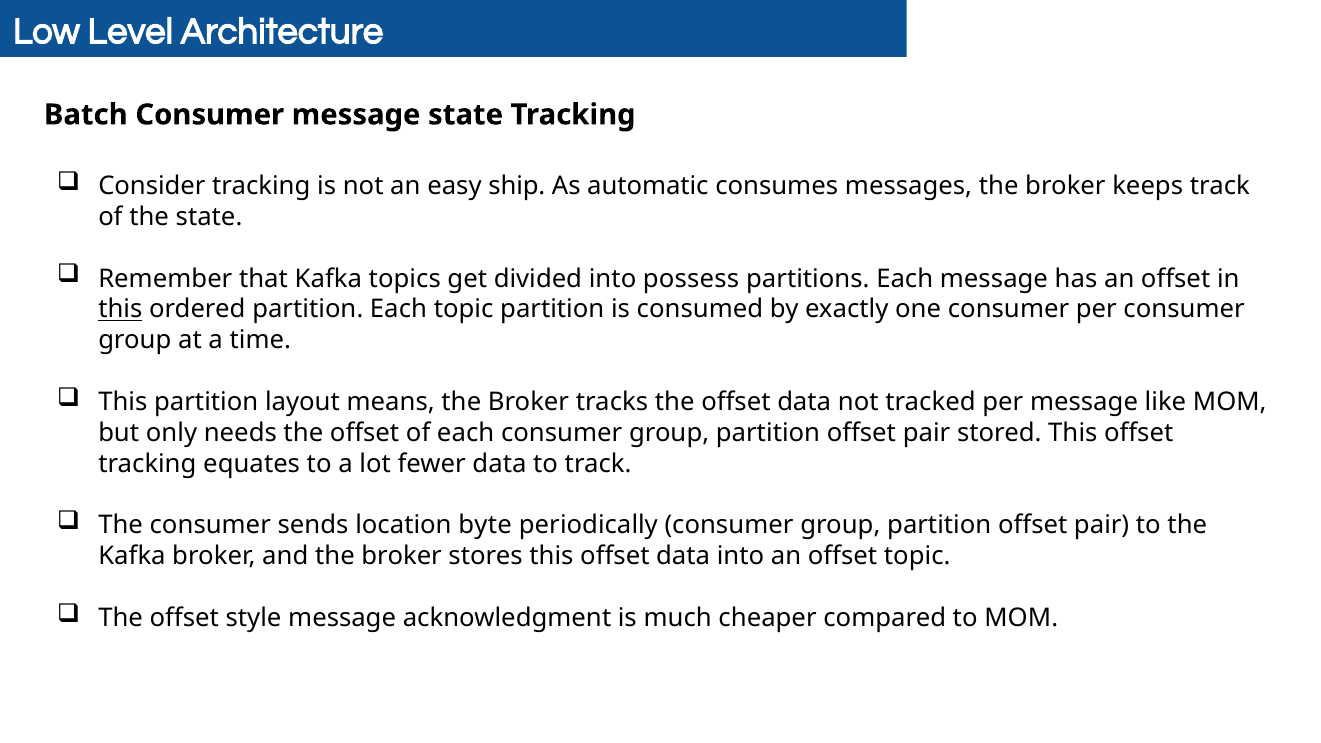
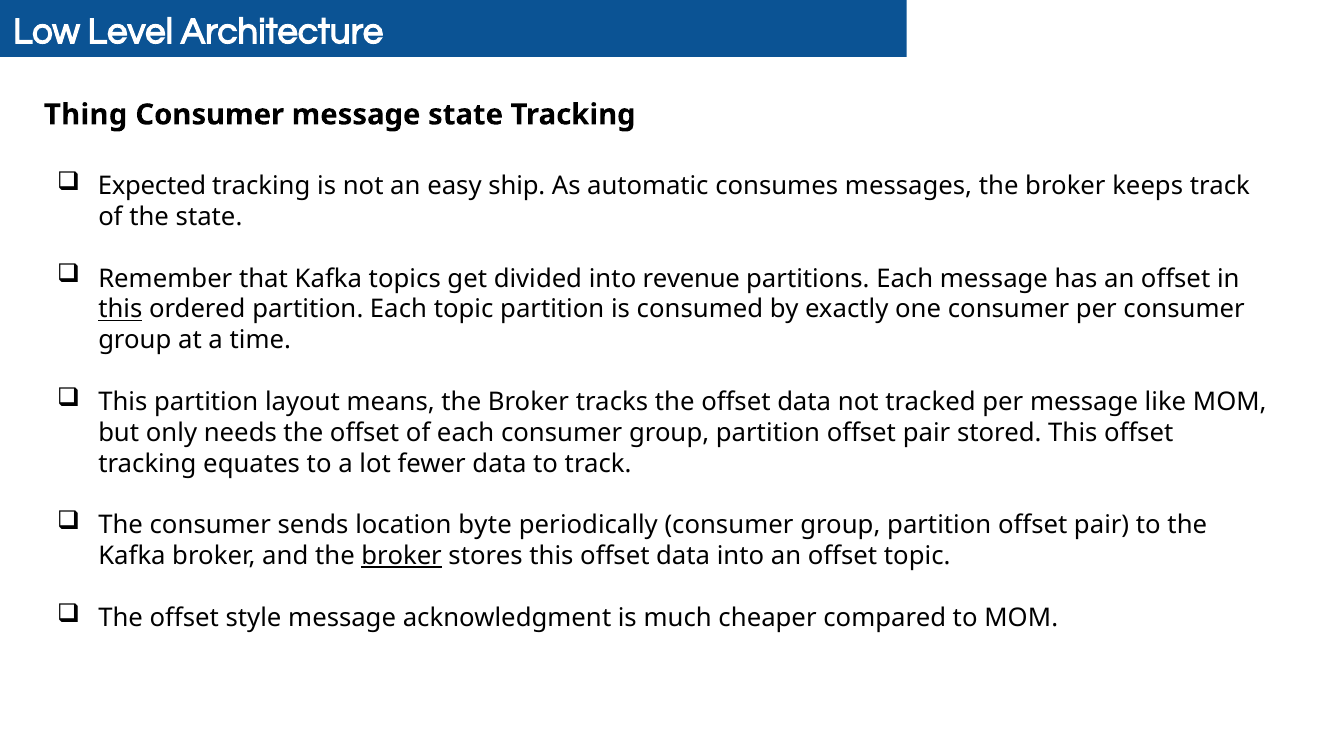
Batch: Batch -> Thing (86, 115)
Consider: Consider -> Expected (152, 186)
possess: possess -> revenue (691, 279)
broker underline: none -> present (402, 556)
